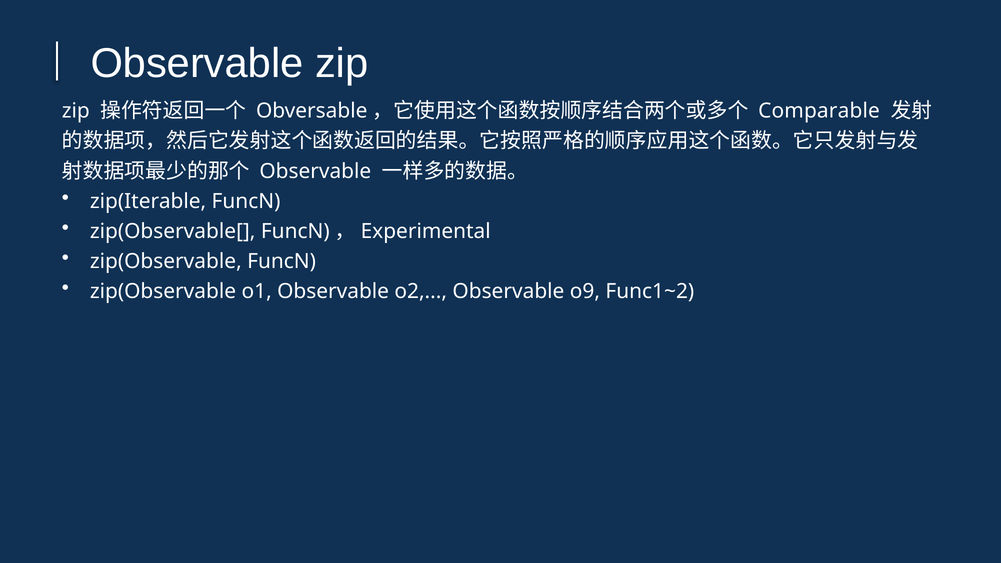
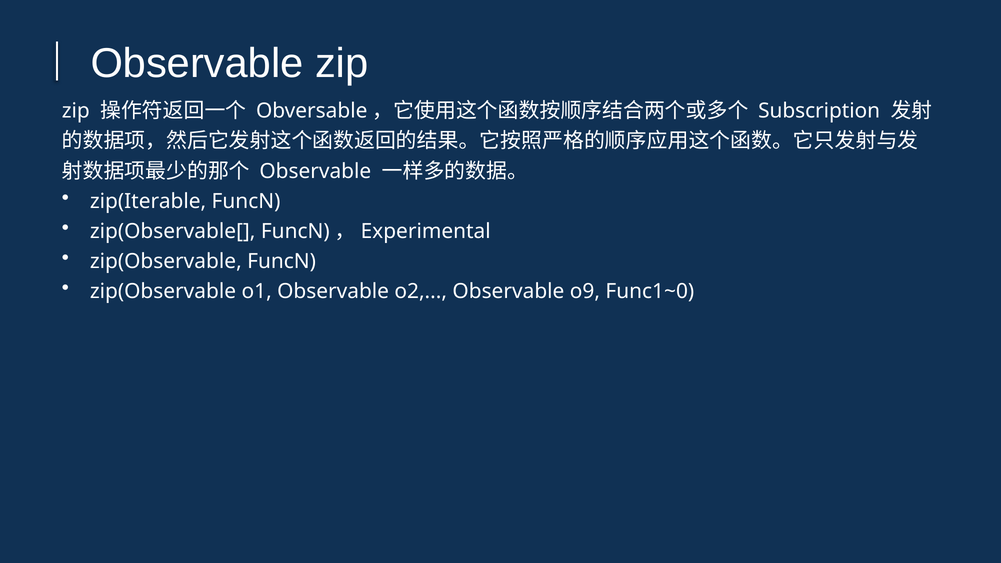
Comparable: Comparable -> Subscription (819, 111)
Func1~2: Func1~2 -> Func1~0 (650, 291)
